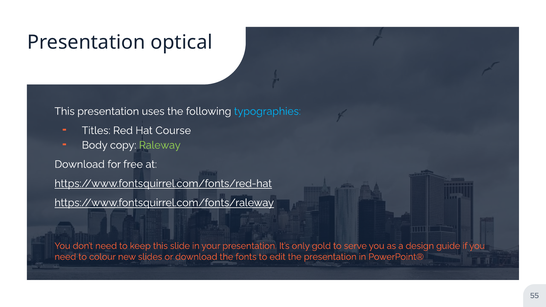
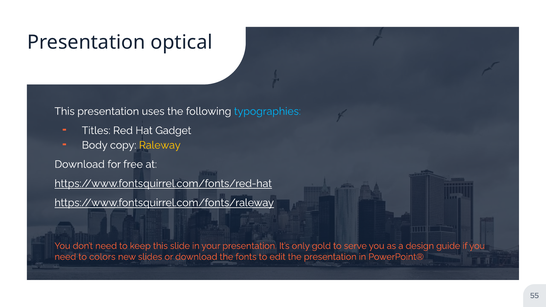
Course: Course -> Gadget (173, 131)
Raleway colour: light green -> yellow (160, 145)
colour: colour -> colors (102, 257)
